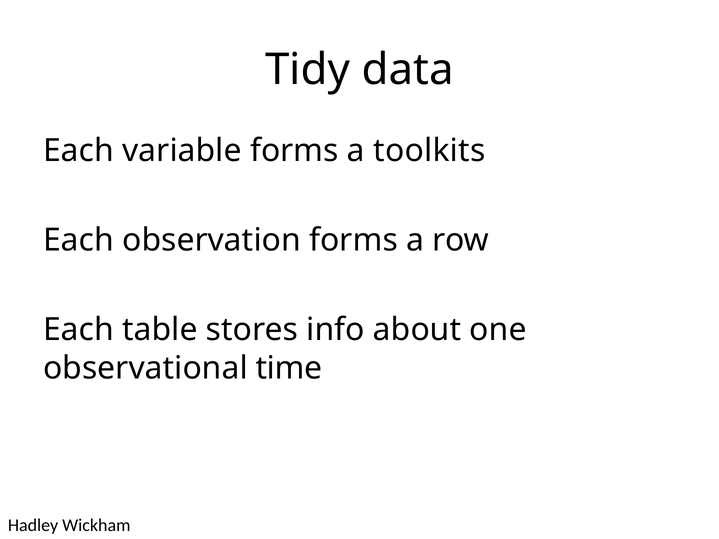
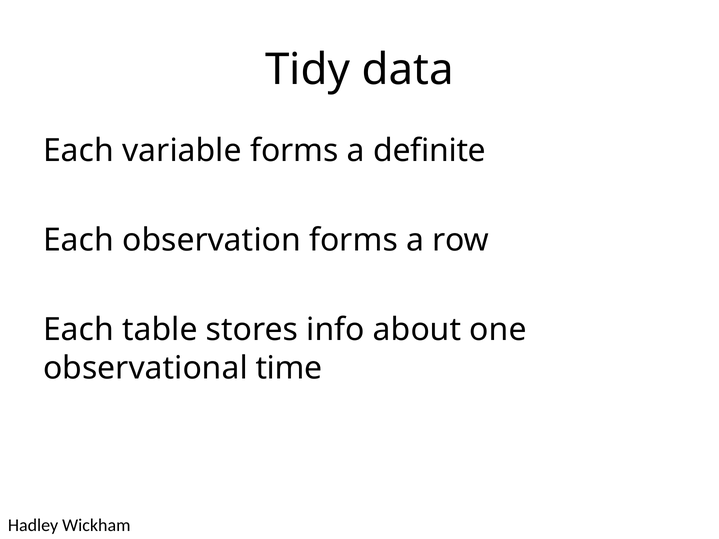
toolkits: toolkits -> definite (430, 151)
